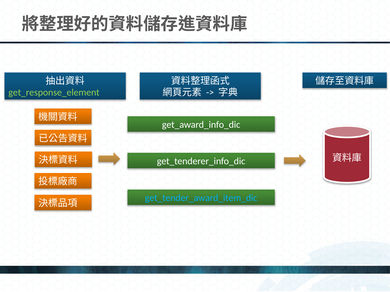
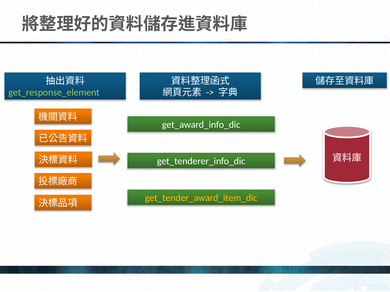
get_tender_award_item_dic colour: light blue -> yellow (201, 198)
